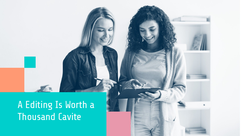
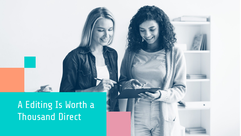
Cavite: Cavite -> Direct (70, 116)
